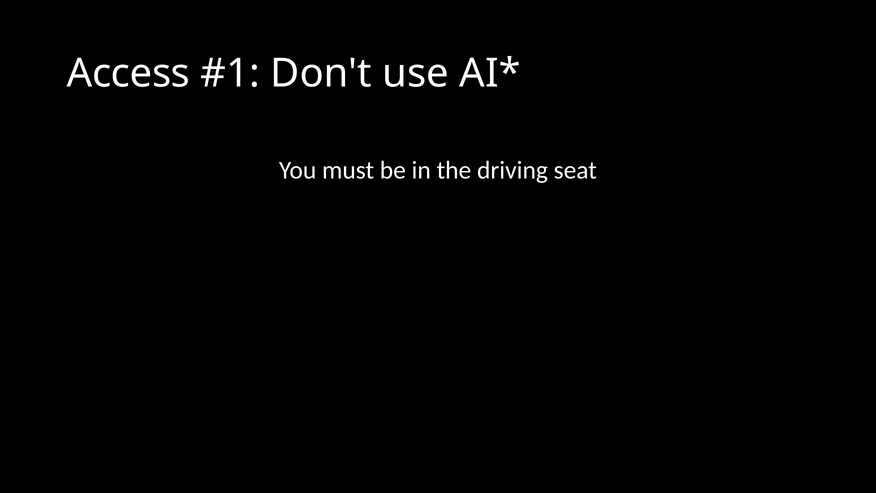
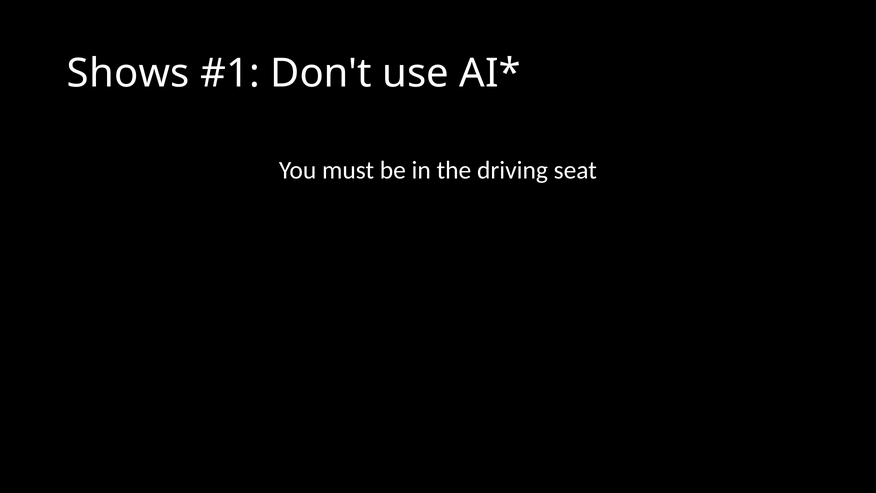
Access: Access -> Shows (128, 74)
